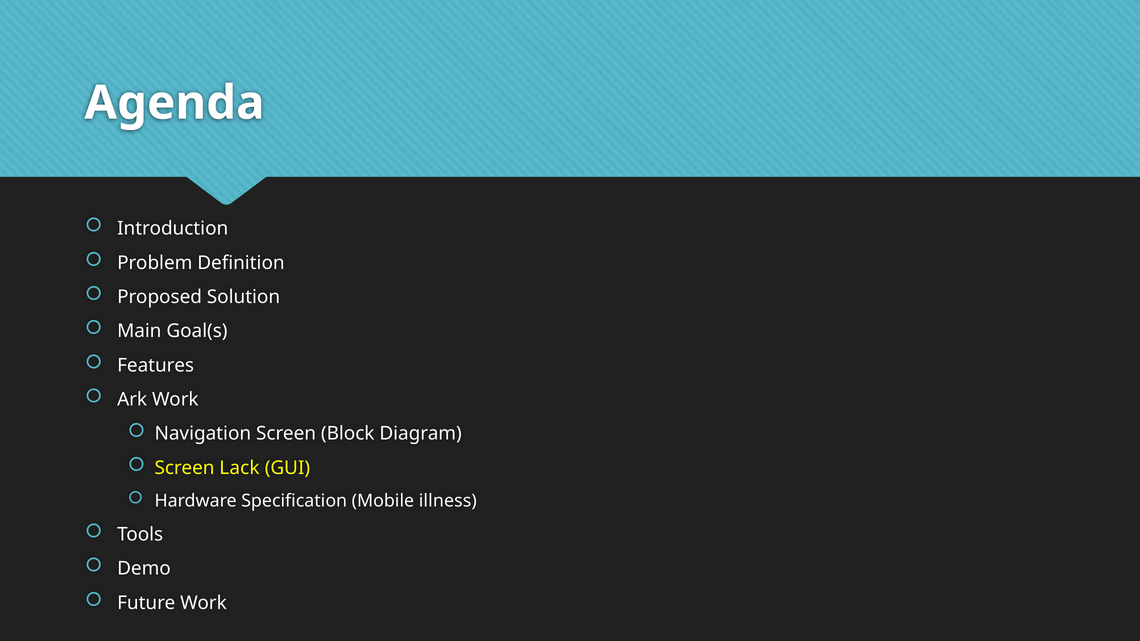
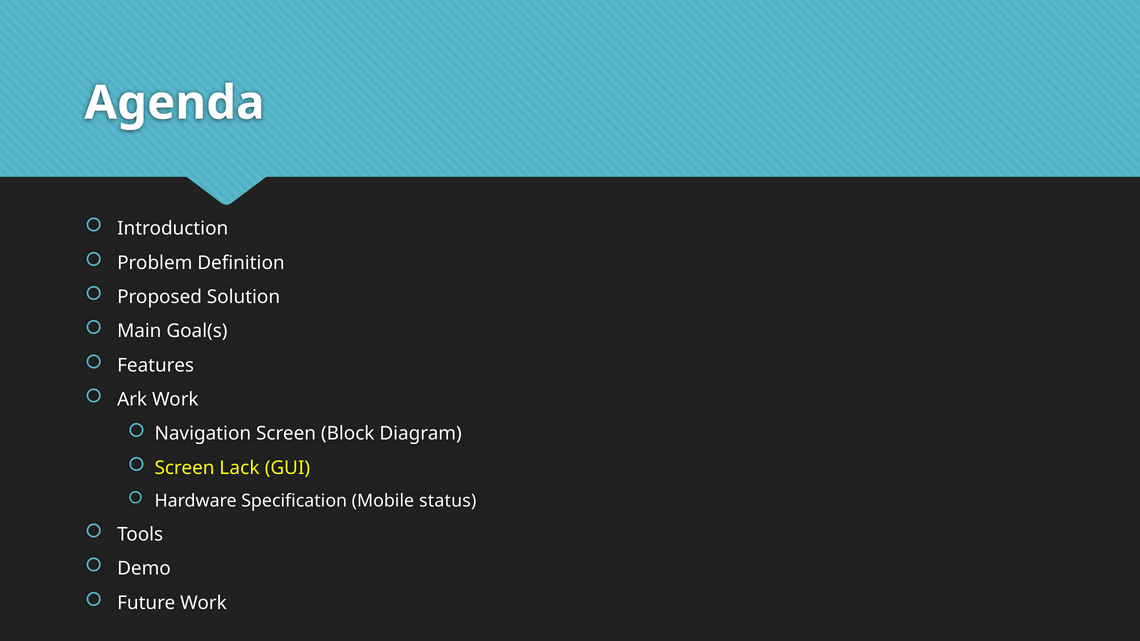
illness: illness -> status (448, 501)
